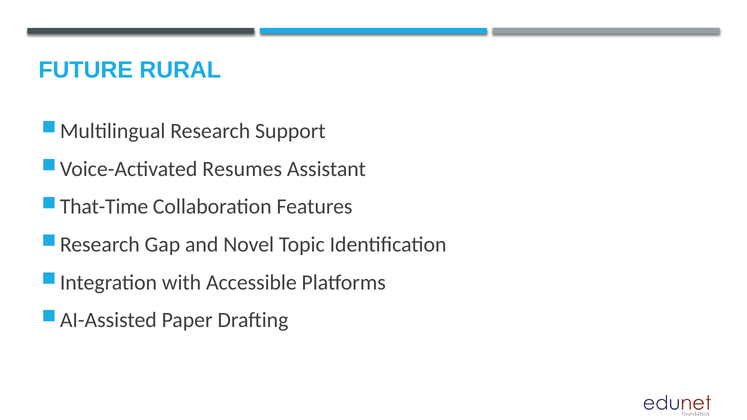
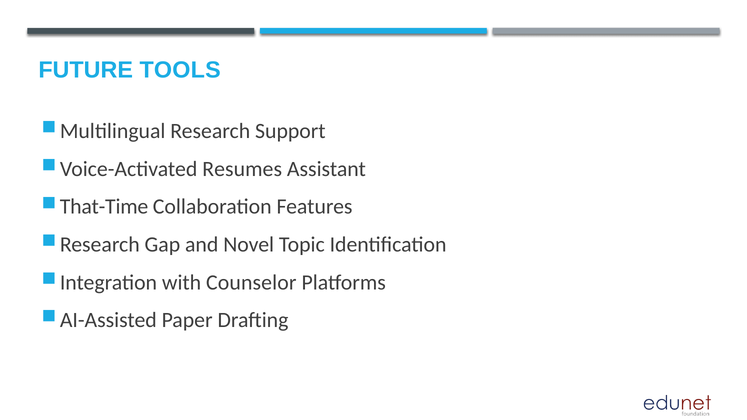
RURAL: RURAL -> TOOLS (180, 70)
Accessible: Accessible -> Counselor (251, 282)
